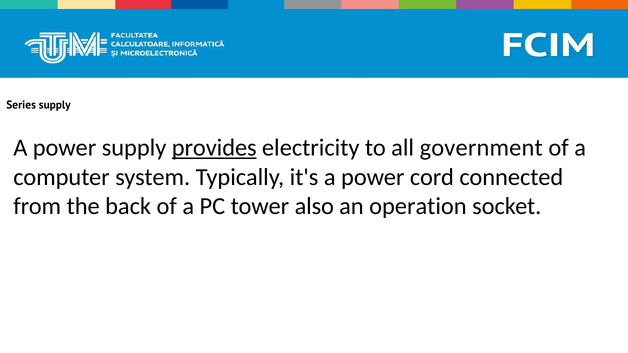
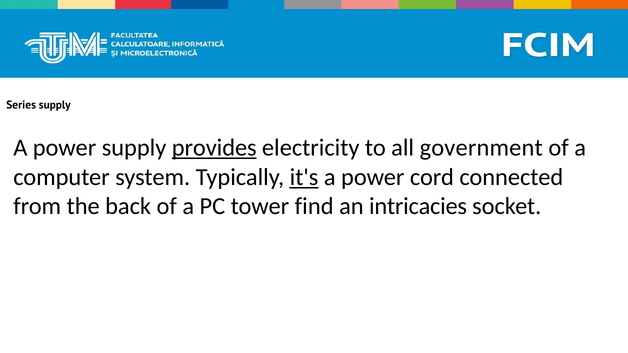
it's underline: none -> present (304, 177)
also: also -> find (314, 207)
operation: operation -> intricacies (418, 207)
